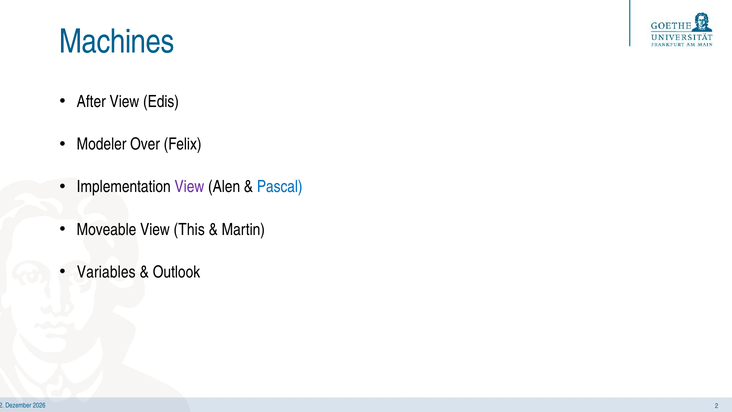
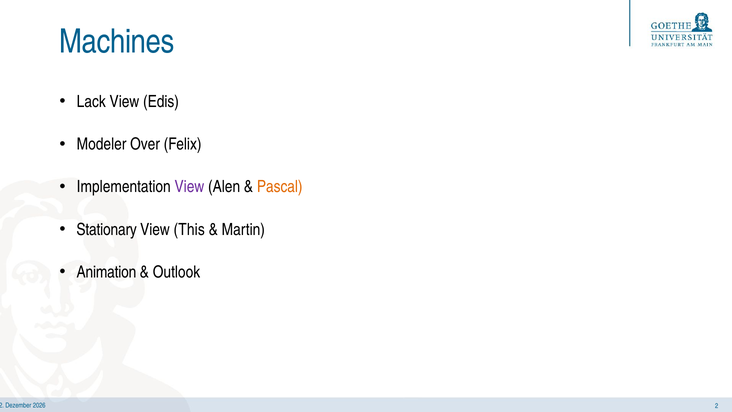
After: After -> Lack (91, 102)
Pascal colour: blue -> orange (280, 187)
Moveable: Moveable -> Stationary (107, 229)
Variables: Variables -> Animation (106, 272)
